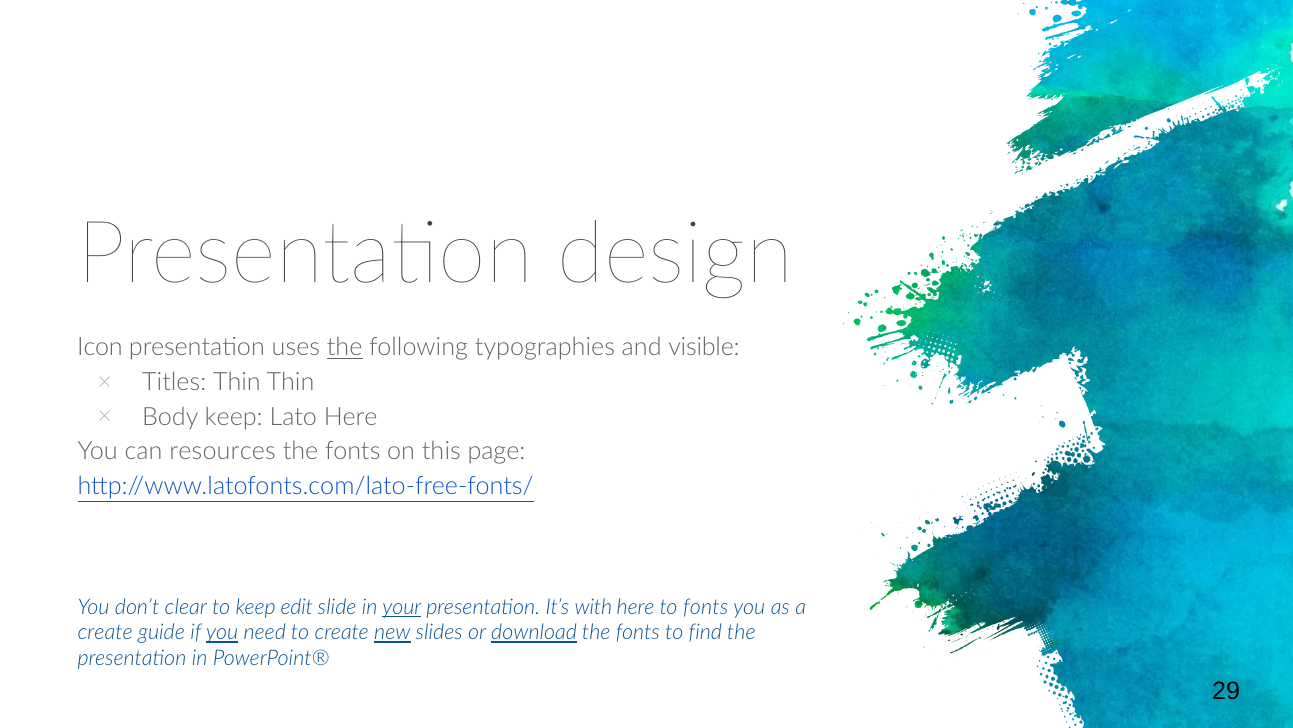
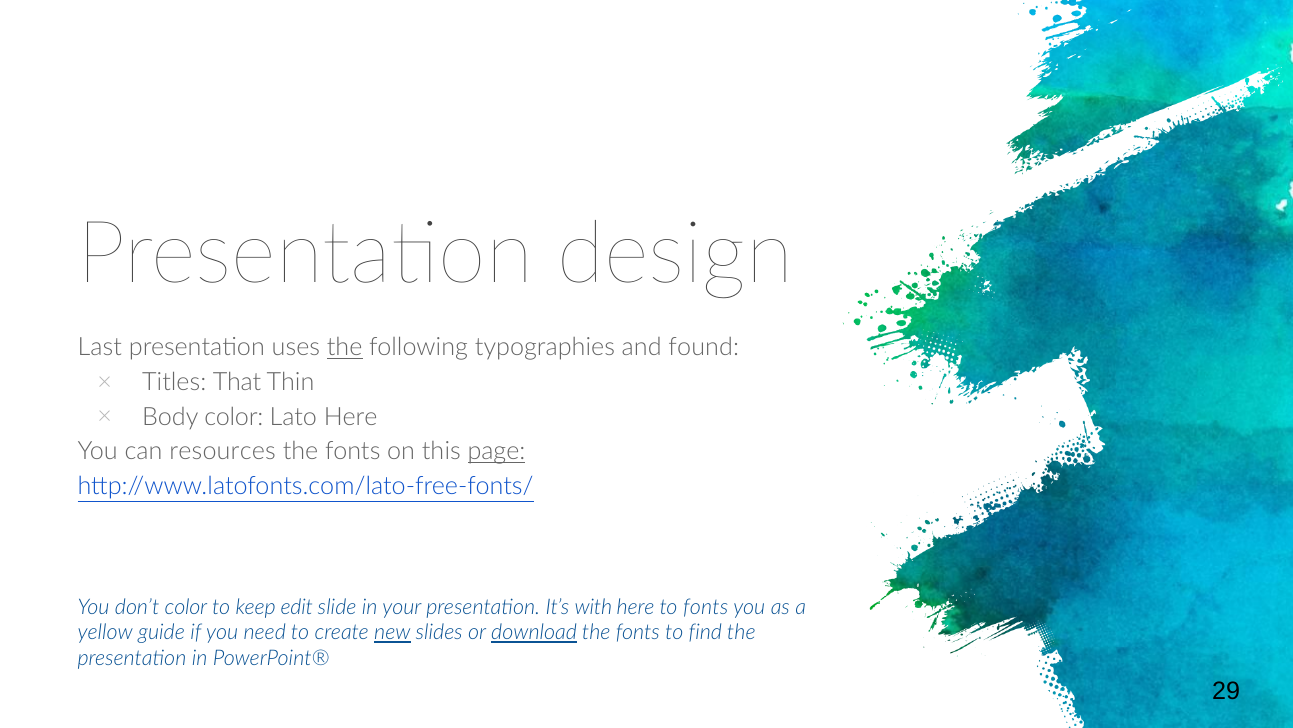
Icon: Icon -> Last (100, 347)
visible: visible -> found (704, 347)
Titles Thin: Thin -> That (237, 382)
Body keep: keep -> color (234, 416)
page underline: none -> present (496, 451)
don’t clear: clear -> color (186, 606)
your underline: present -> none (402, 606)
create: create -> yellow (105, 632)
you underline: present -> none (222, 632)
